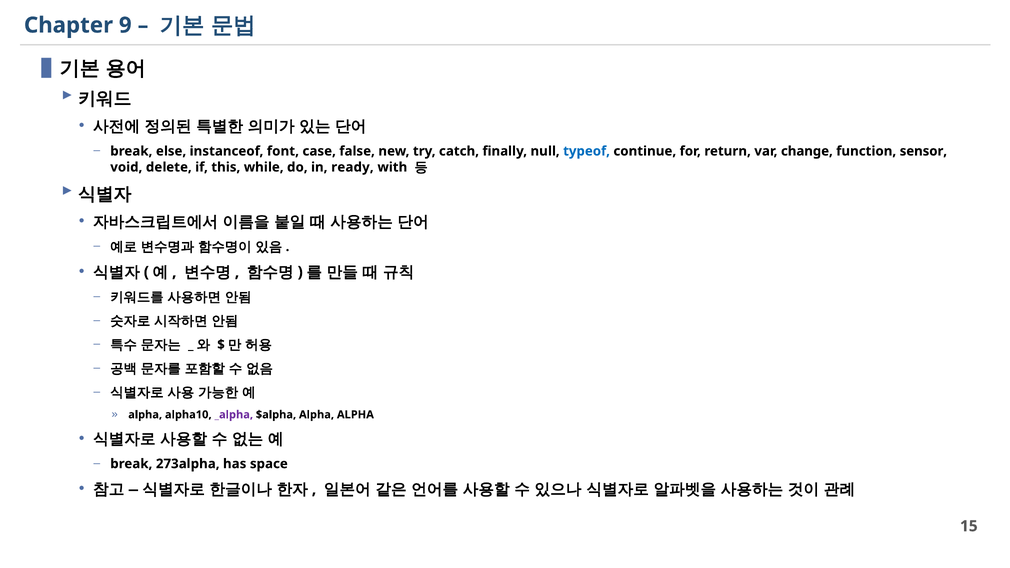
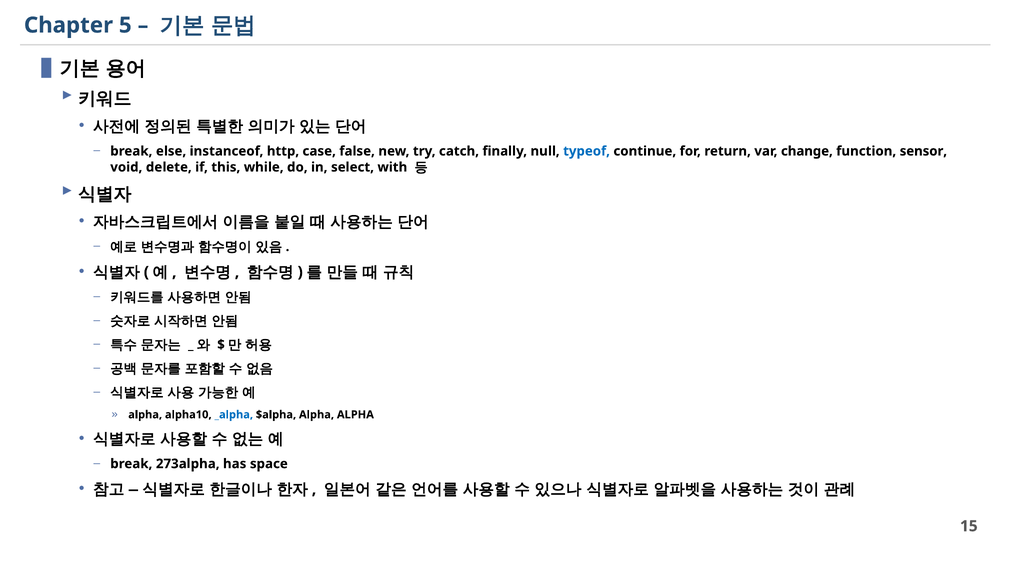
9: 9 -> 5 (125, 25)
font: font -> http (283, 151)
ready: ready -> select (352, 167)
_alpha colour: purple -> blue (234, 415)
